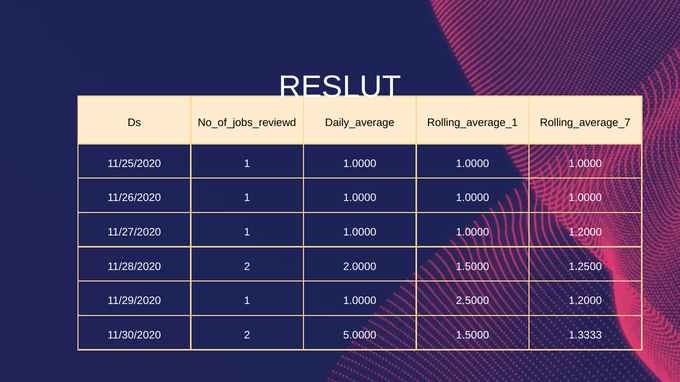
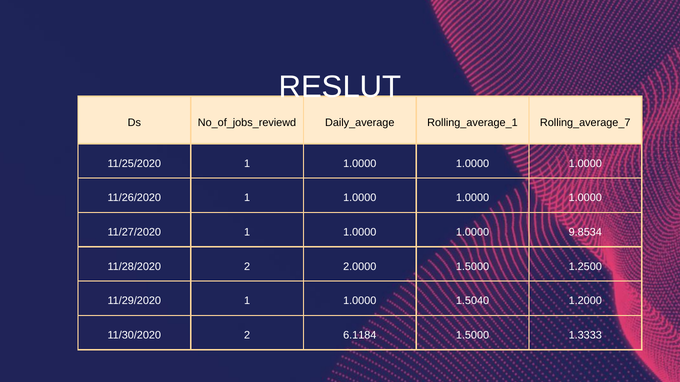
1.0000 1.2000: 1.2000 -> 9.8534 (585, 232)
2.5000: 2.5000 -> 1.5040 (473, 301)
5.0000: 5.0000 -> 6.1184 (360, 336)
